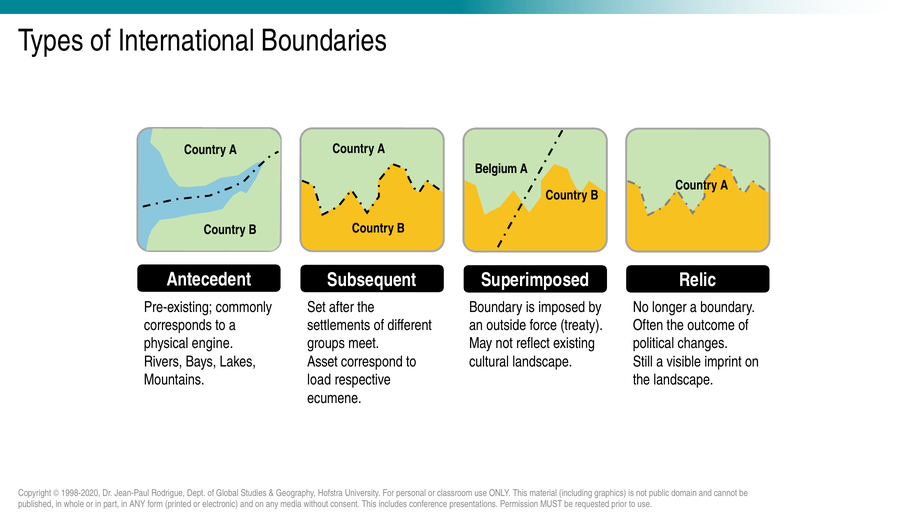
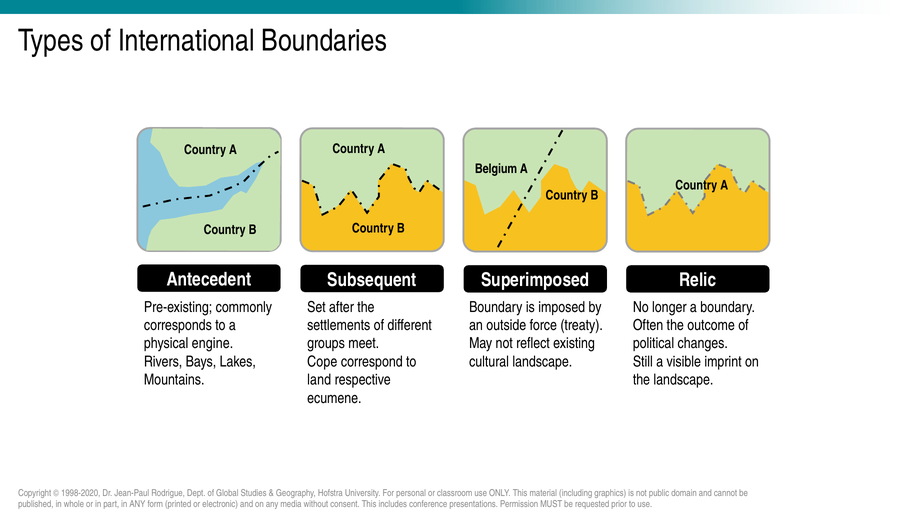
Asset: Asset -> Cope (322, 362)
load: load -> land (319, 380)
